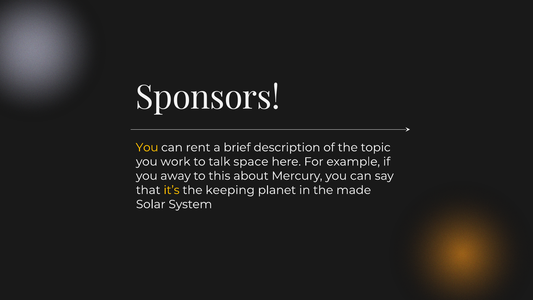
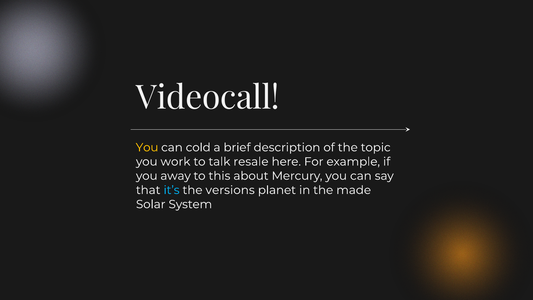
Sponsors: Sponsors -> Videocall (208, 98)
rent: rent -> cold (198, 147)
space: space -> resale (251, 162)
it’s colour: yellow -> light blue (172, 190)
keeping: keeping -> versions (230, 190)
